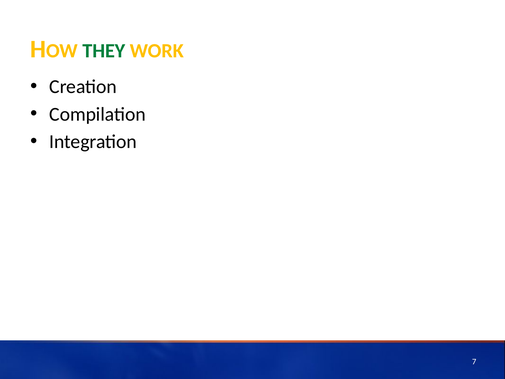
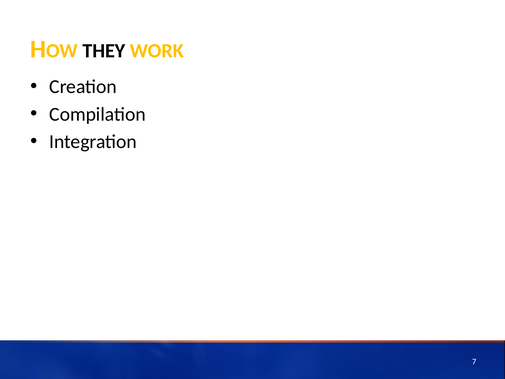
THEY colour: green -> black (104, 51)
